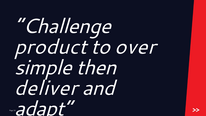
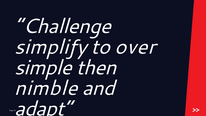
product: product -> simplify (50, 47)
deliver: deliver -> nimble (46, 88)
